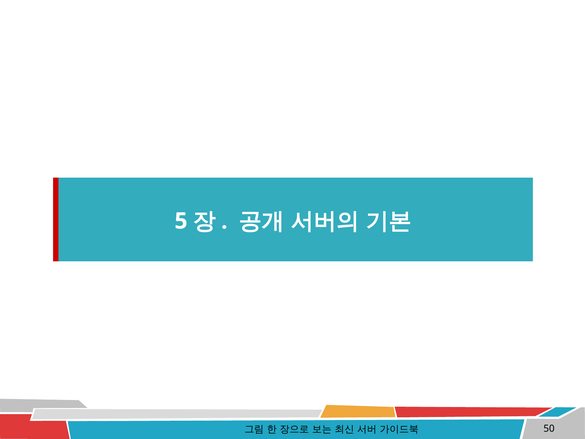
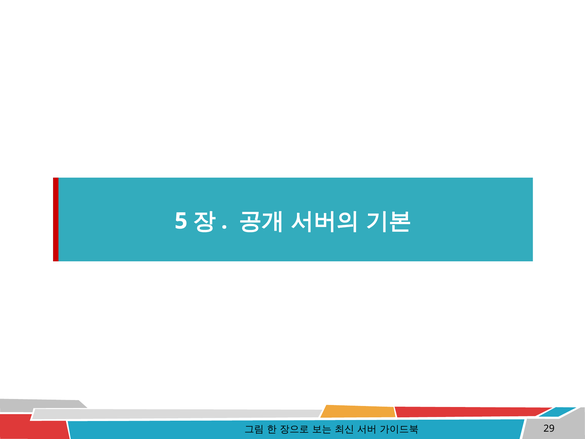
50: 50 -> 29 (549, 428)
